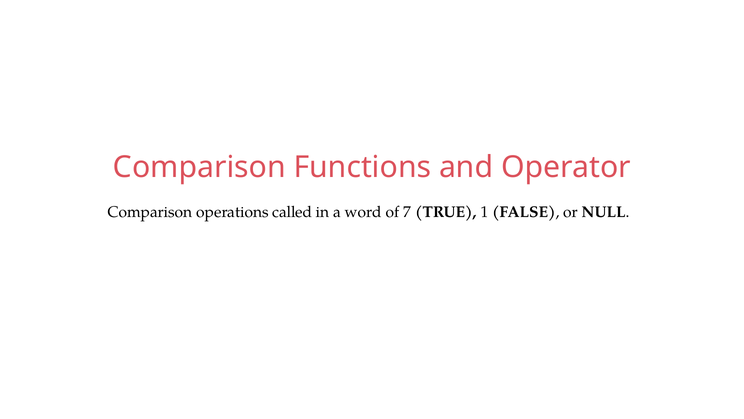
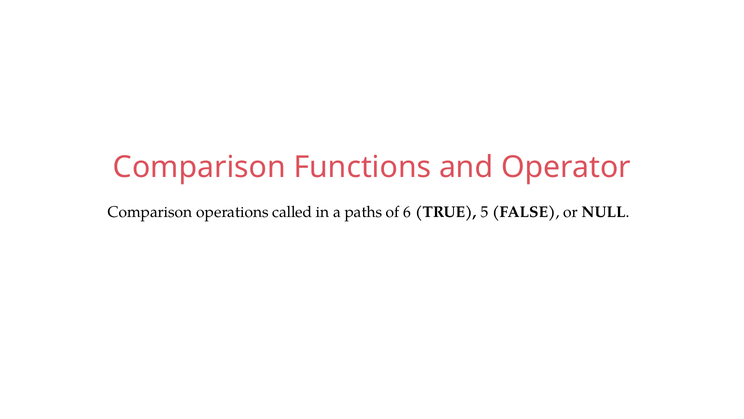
word: word -> paths (363, 212)
7: 7 -> 6 (407, 212)
1: 1 -> 5 (485, 212)
